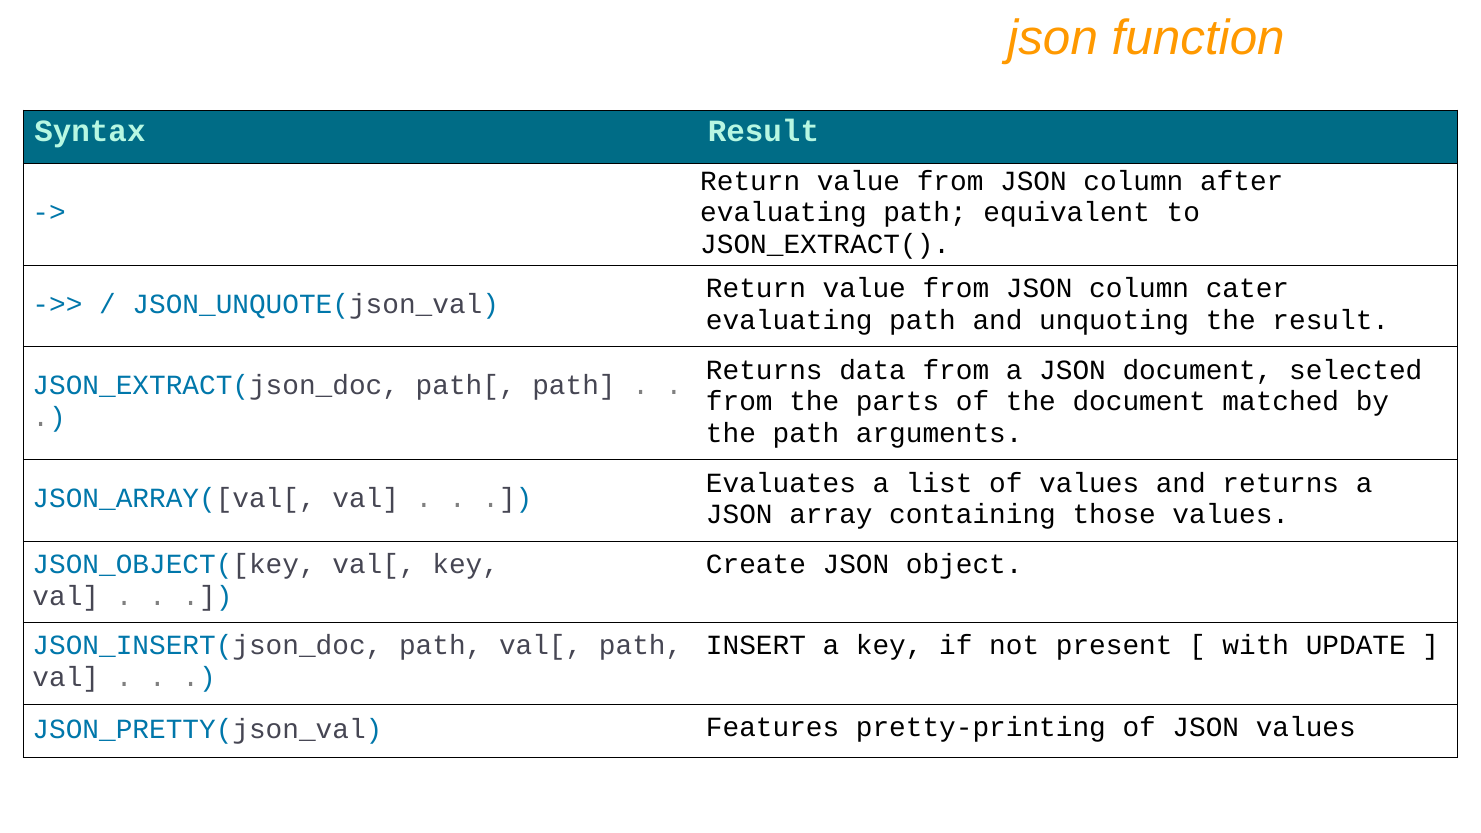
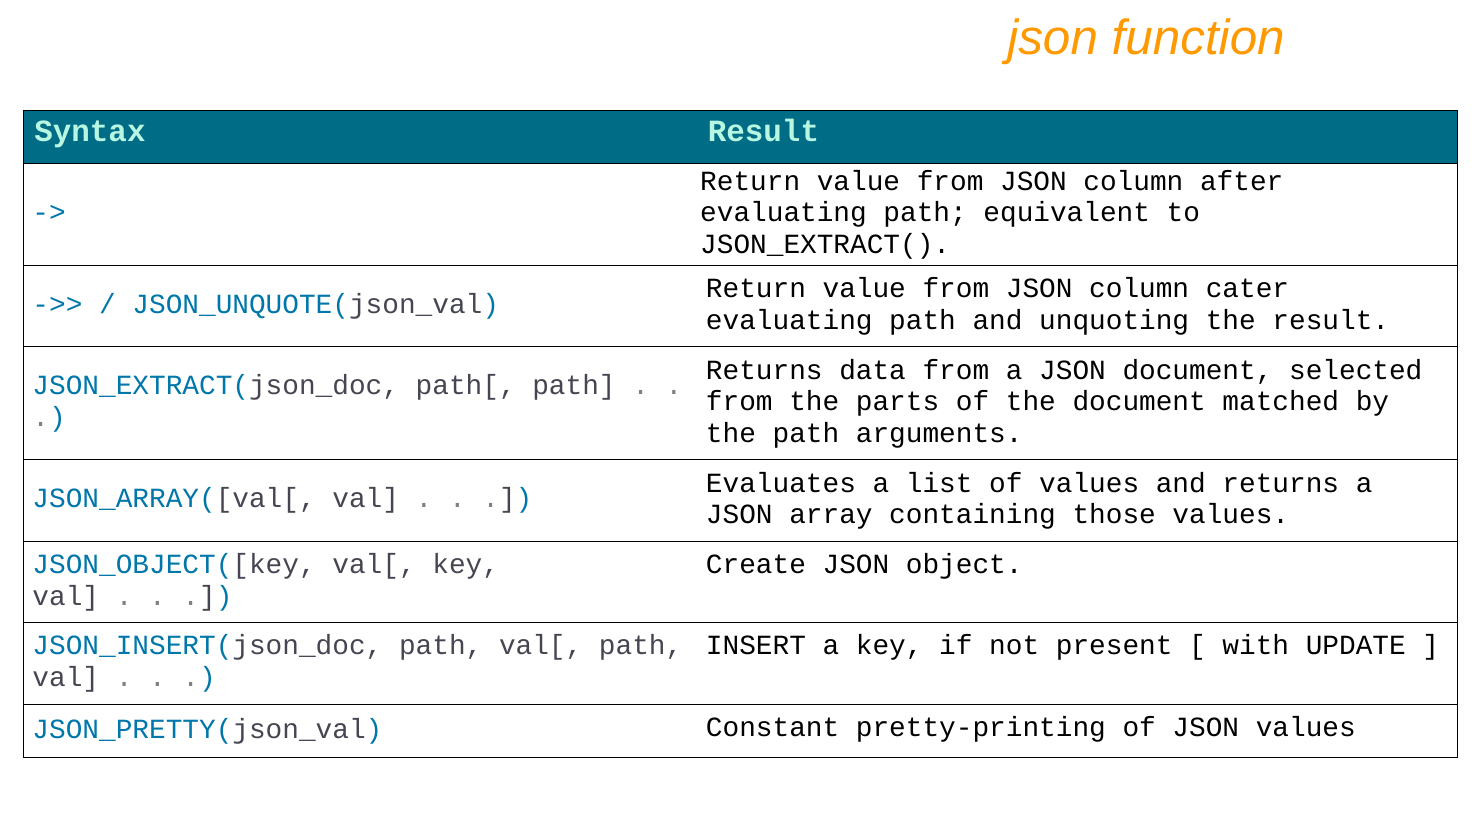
Features: Features -> Constant (773, 727)
